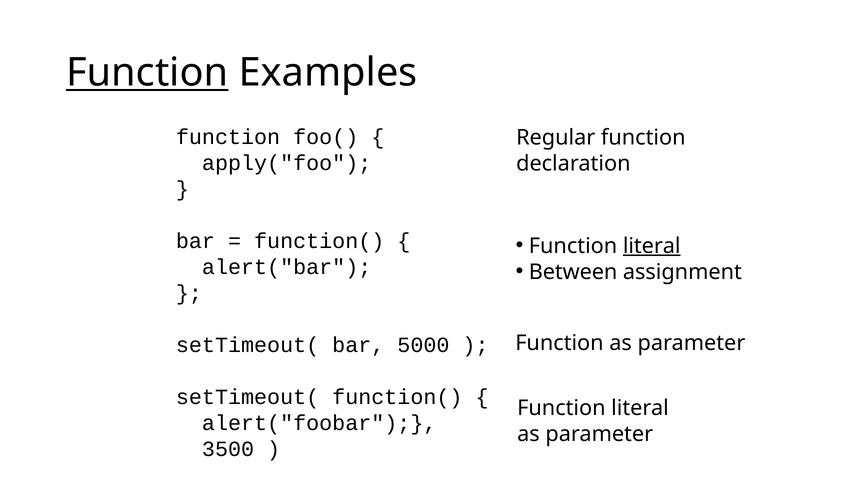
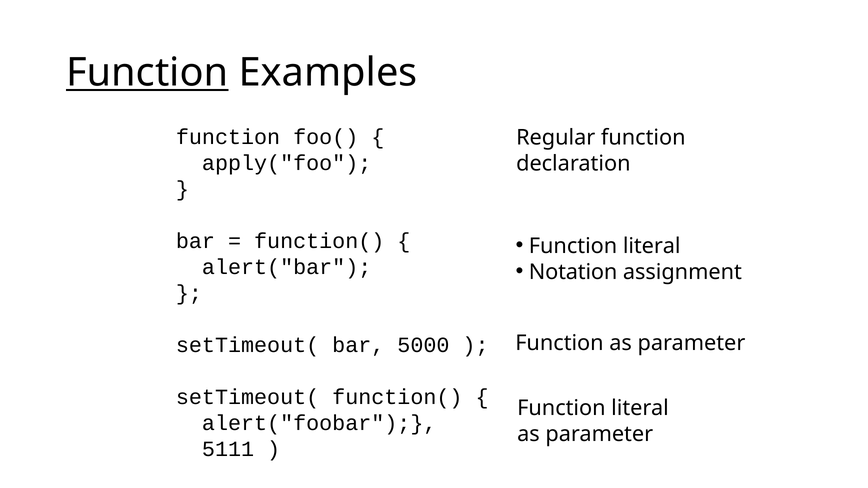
literal underline: present -> none (652, 246)
Between: Between -> Notation (573, 272)
3500: 3500 -> 5111 (228, 450)
